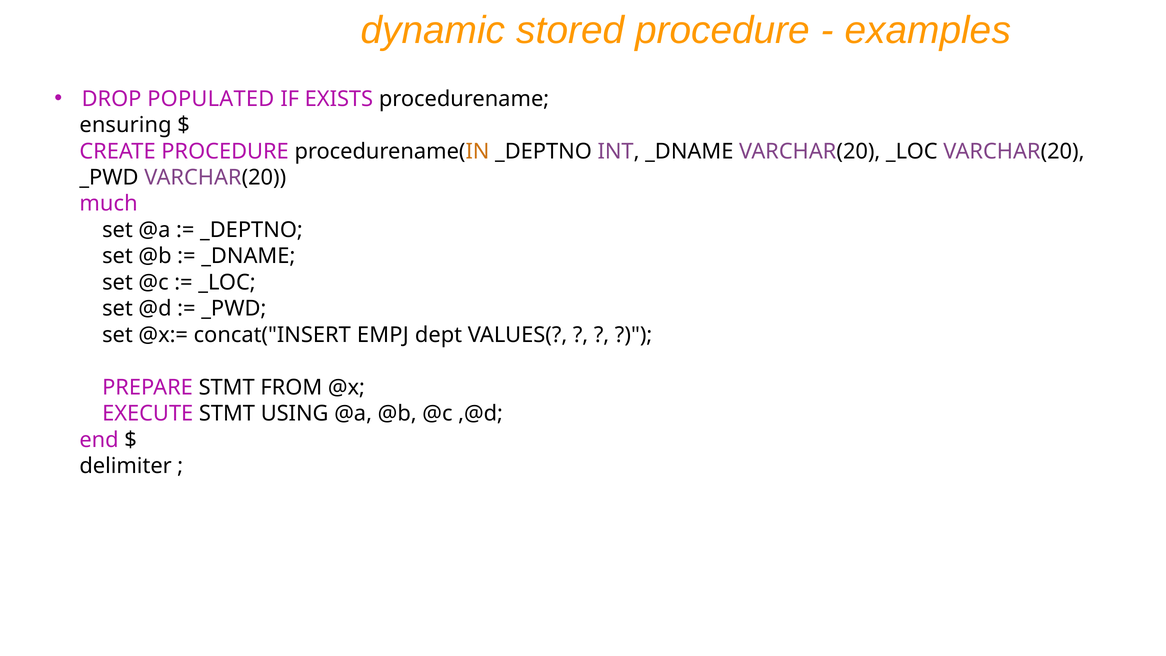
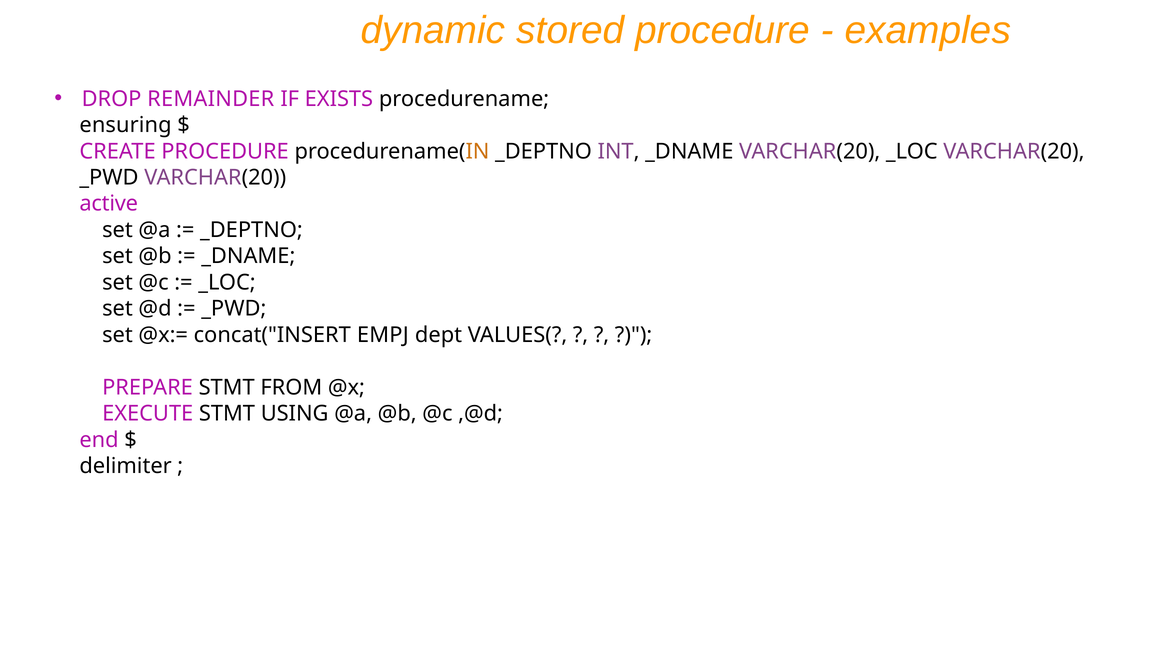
POPULATED: POPULATED -> REMAINDER (211, 99)
much: much -> active (109, 204)
